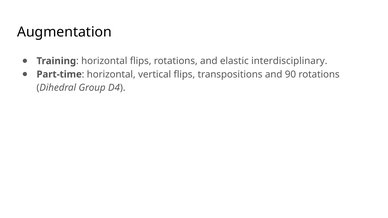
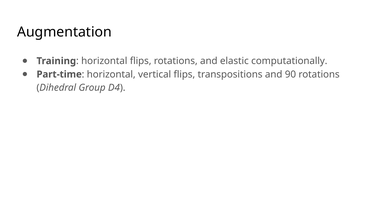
interdisciplinary: interdisciplinary -> computationally (289, 61)
